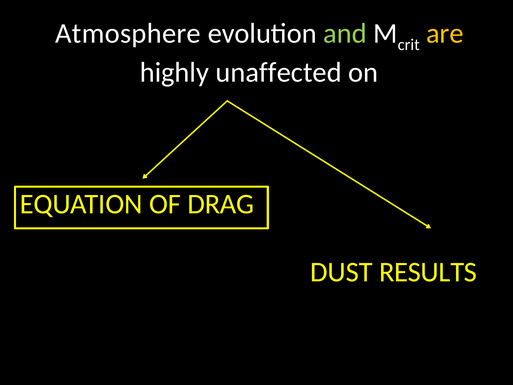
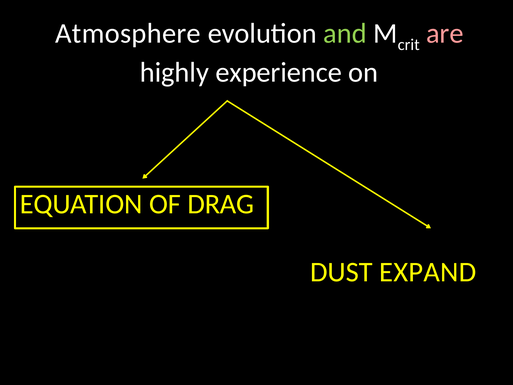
are colour: yellow -> pink (445, 34)
unaffected: unaffected -> experience (279, 72)
RESULTS: RESULTS -> EXPAND (428, 272)
